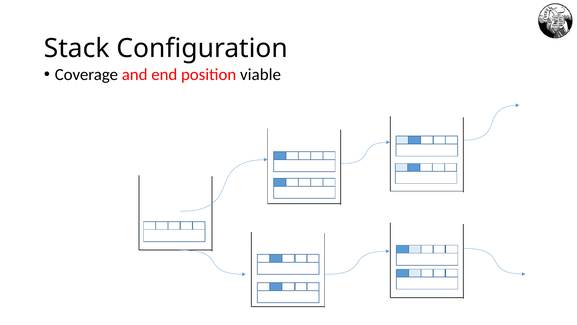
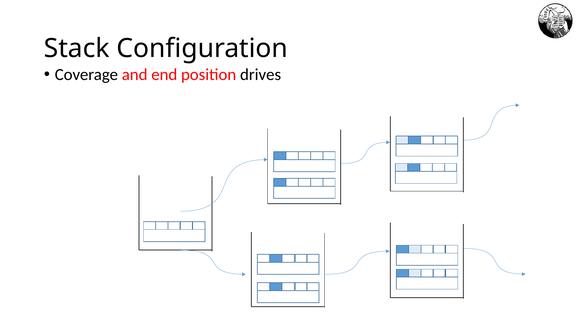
viable: viable -> drives (261, 74)
